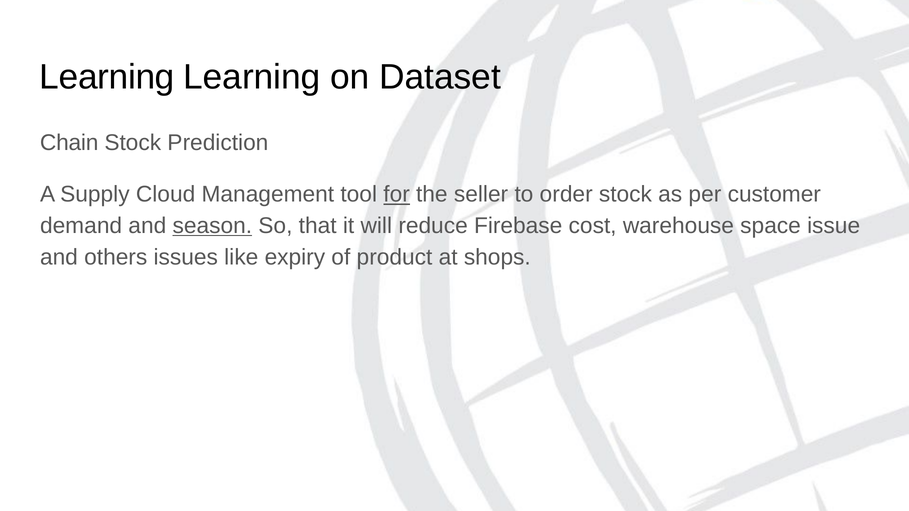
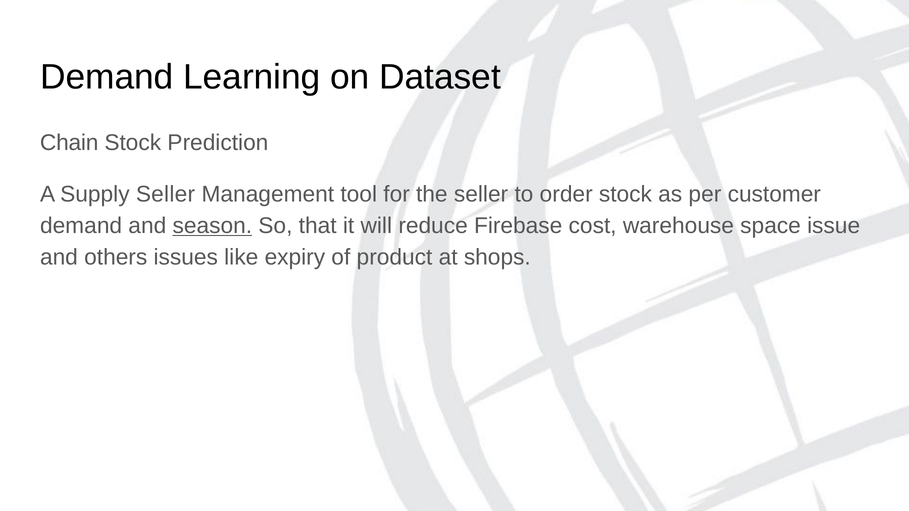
Learning: Learning -> Demand (107, 77)
Supply Cloud: Cloud -> Seller (165, 194)
for underline: present -> none (397, 194)
